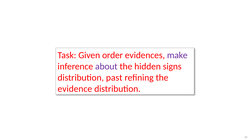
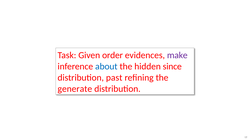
about colour: purple -> blue (106, 66)
signs: signs -> since (172, 66)
evidence: evidence -> generate (75, 89)
